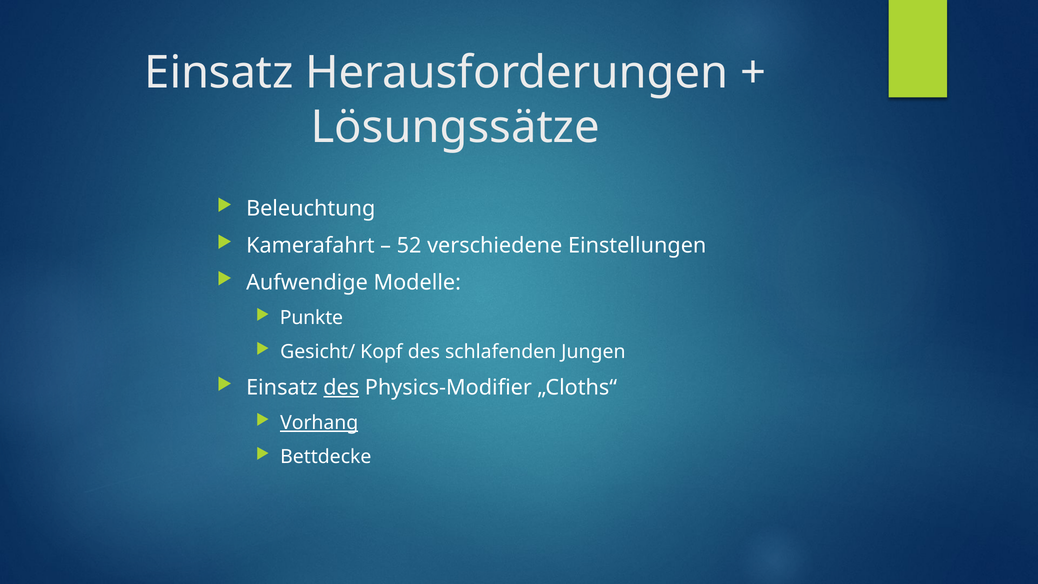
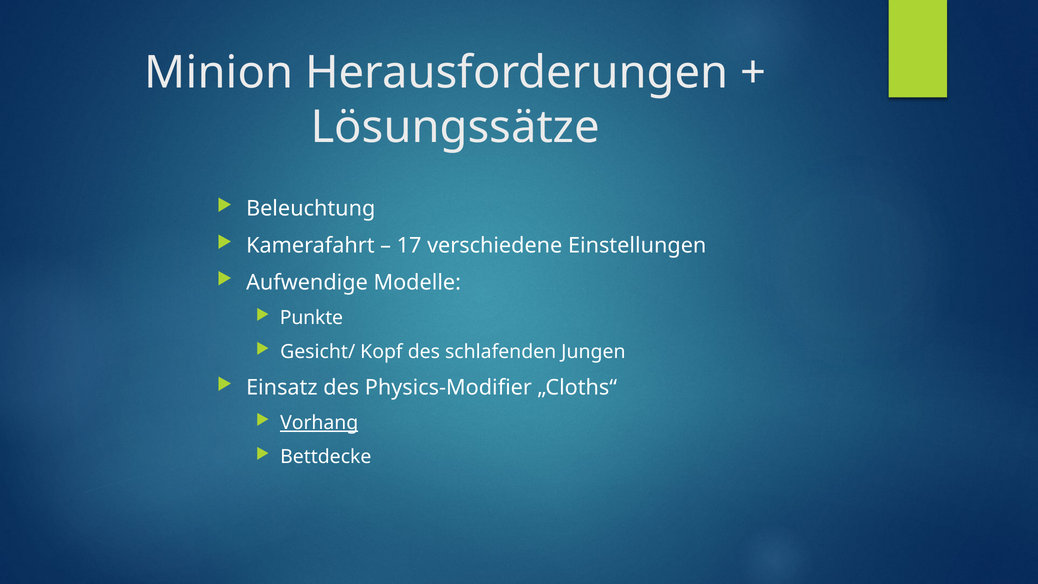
Einsatz: Einsatz -> Minion (219, 73)
52: 52 -> 17 (409, 246)
des underline: present -> none (341, 387)
